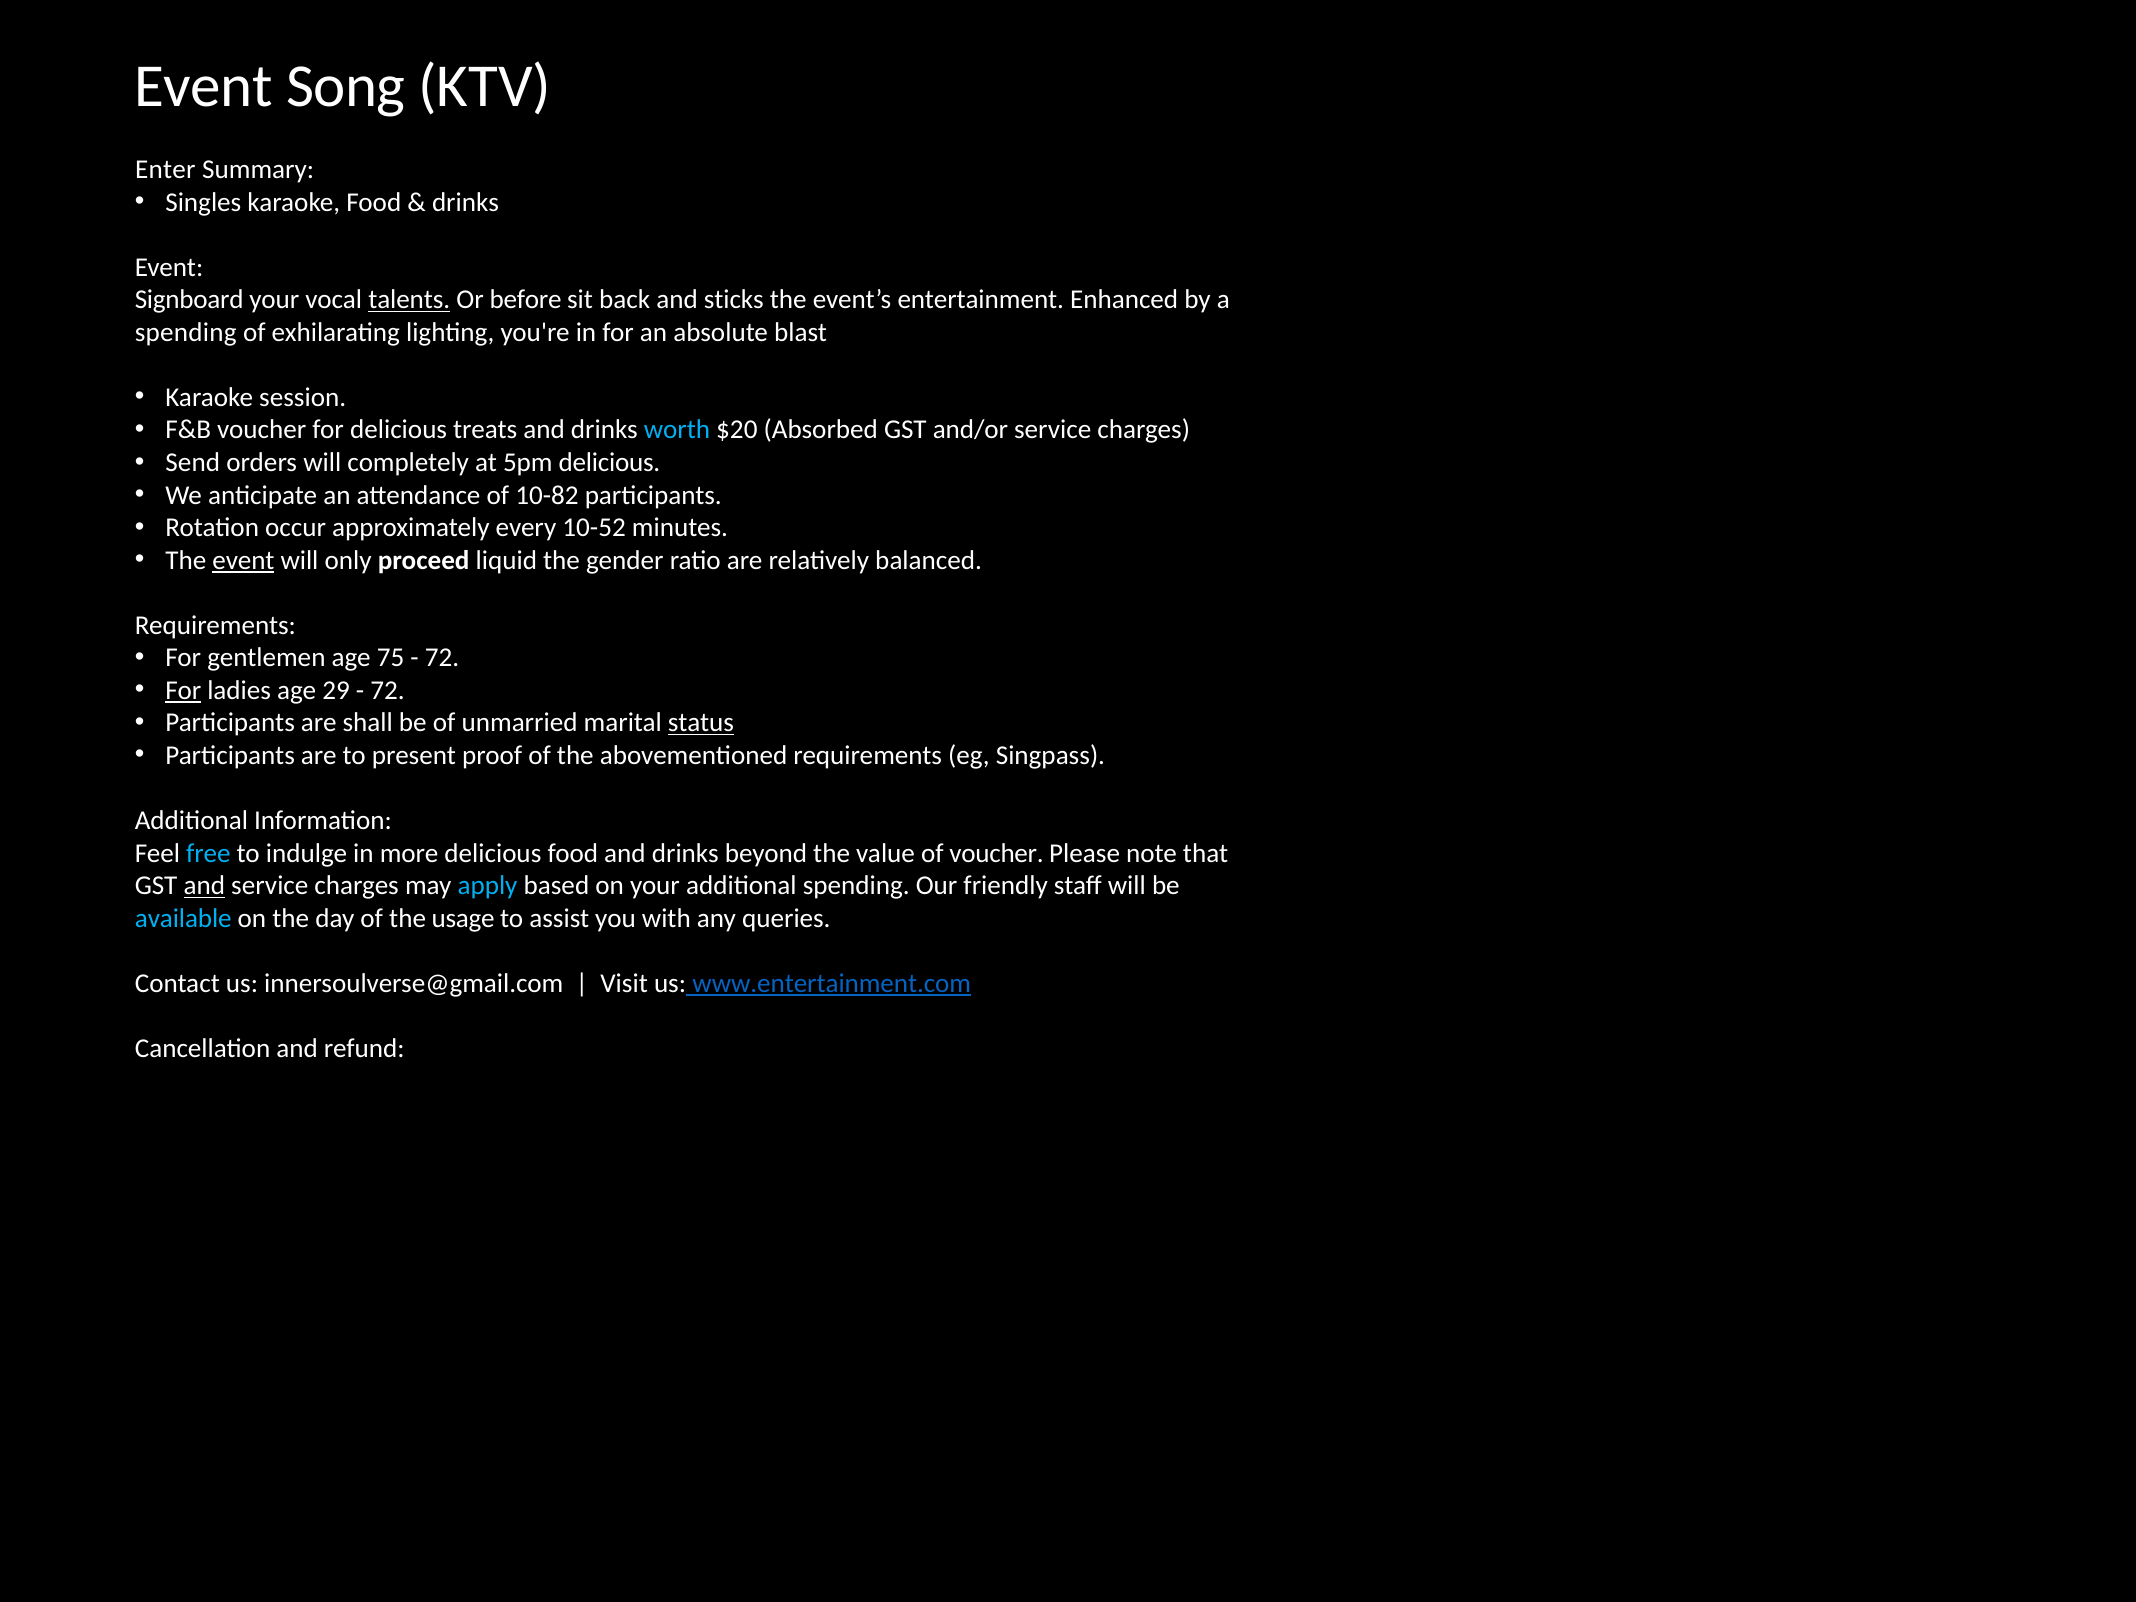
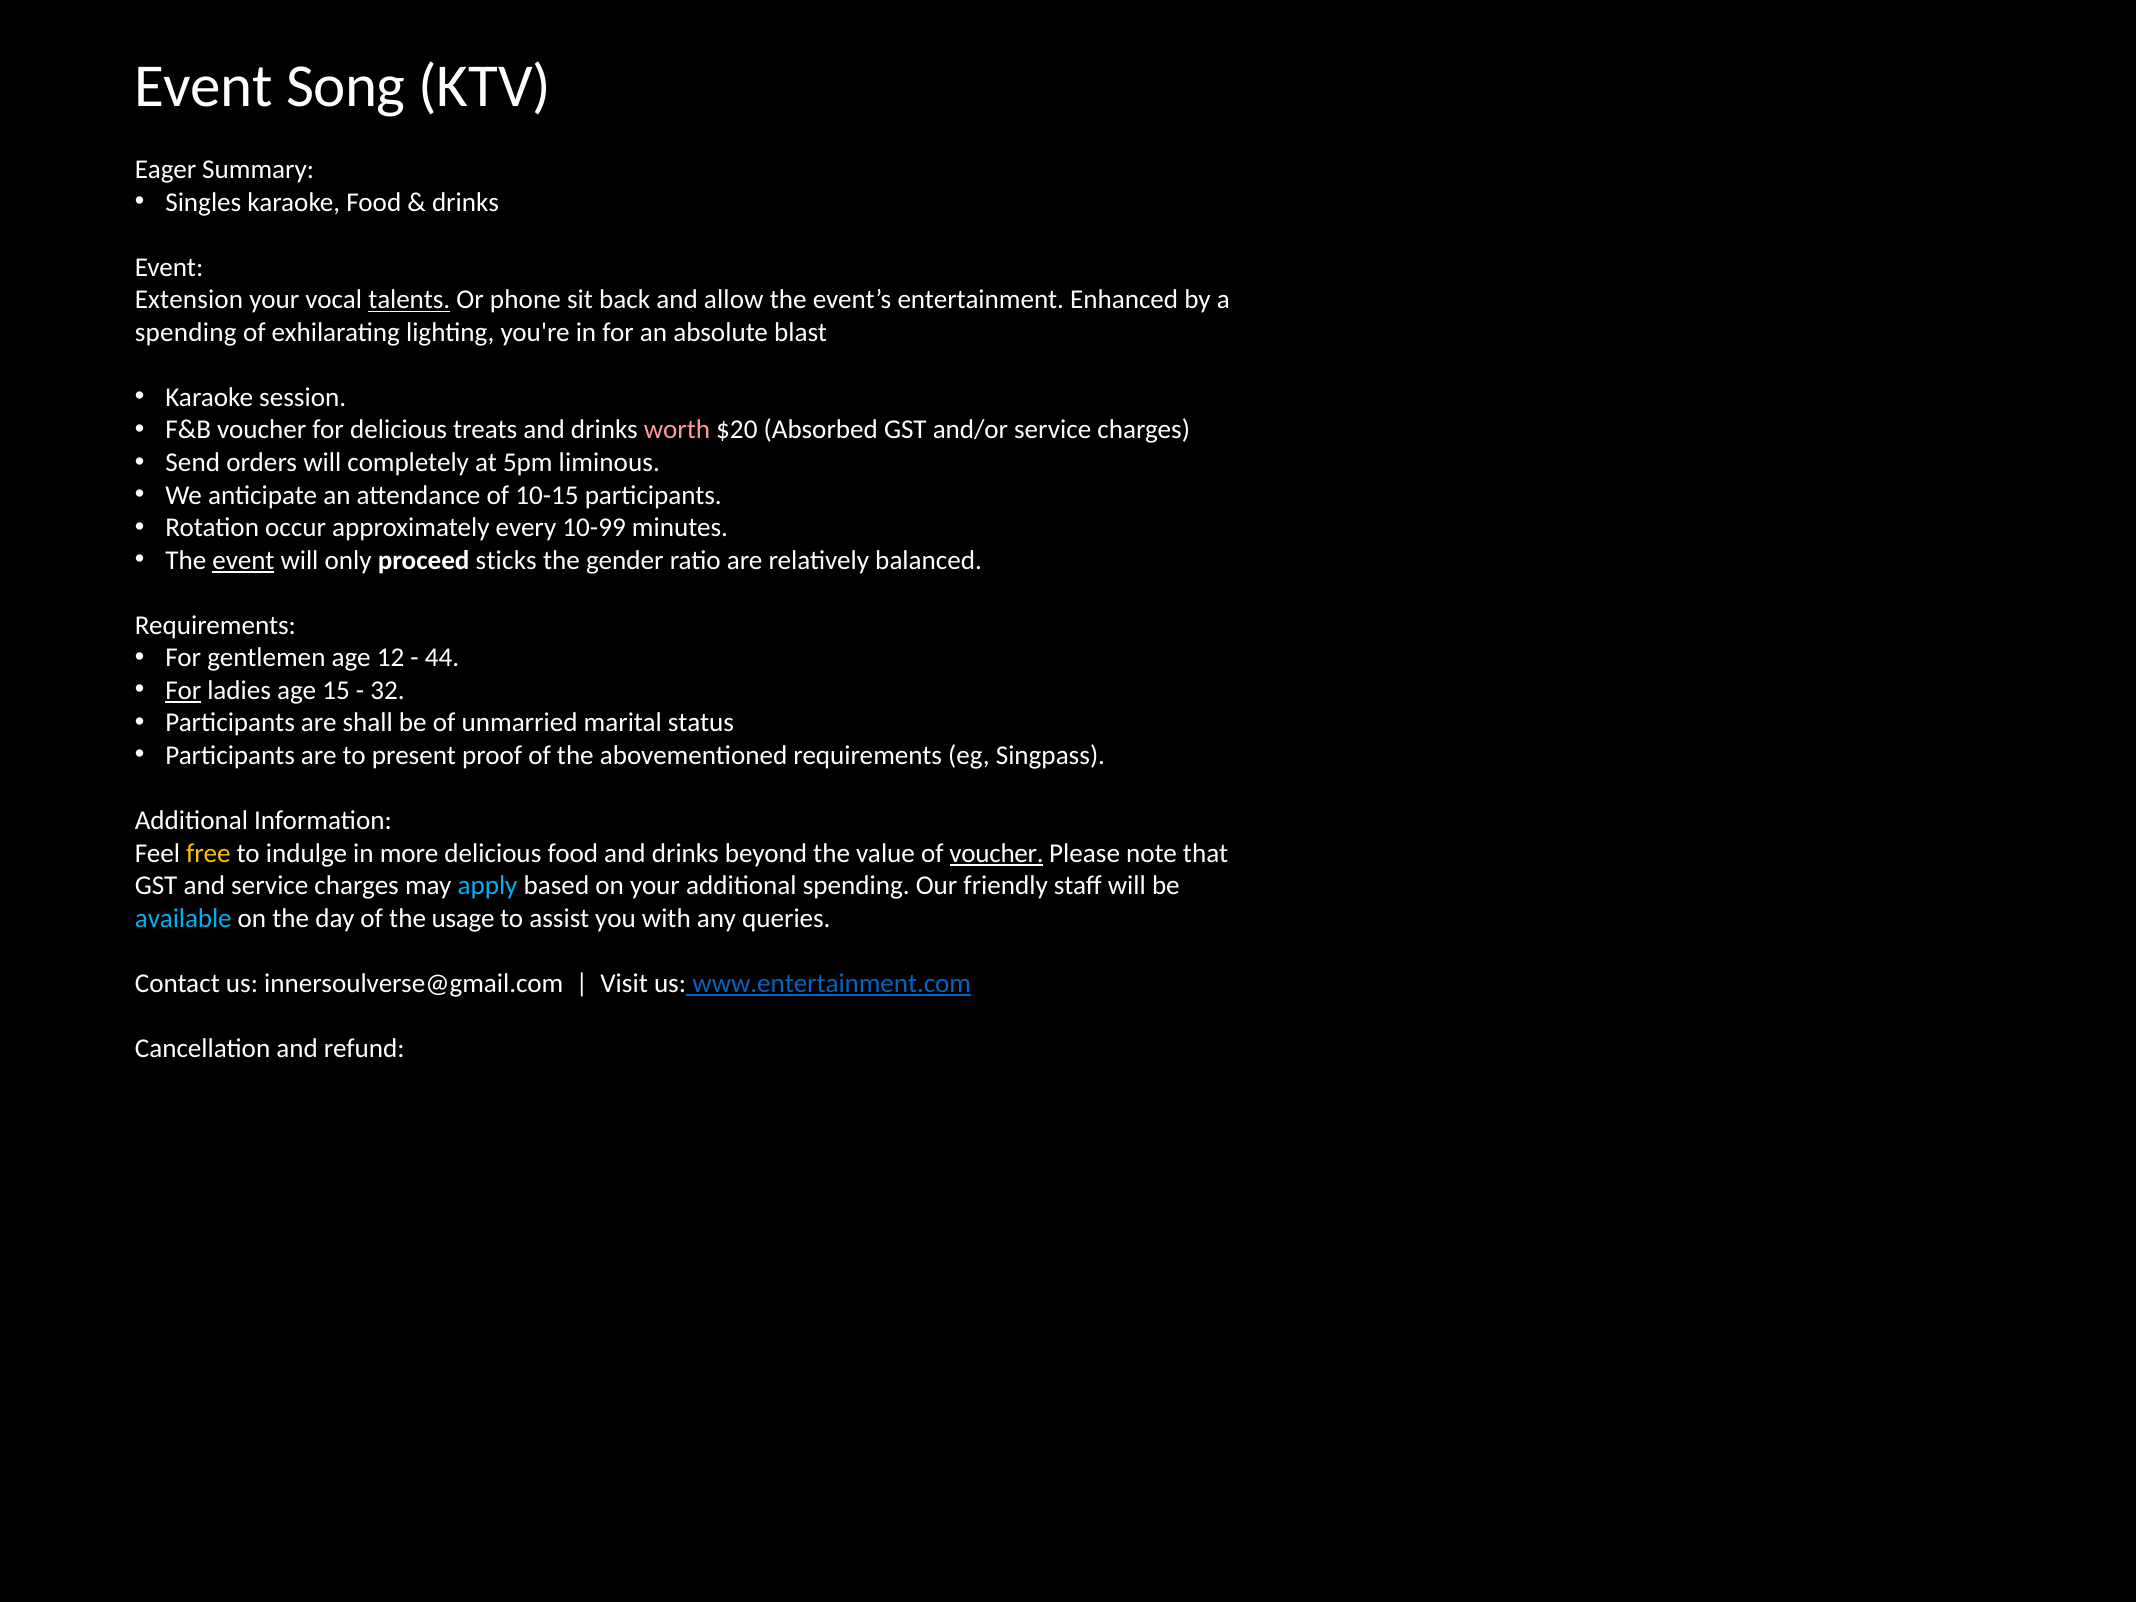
Enter: Enter -> Eager (166, 170)
Signboard: Signboard -> Extension (189, 300)
before: before -> phone (525, 300)
sticks: sticks -> allow (734, 300)
worth colour: light blue -> pink (677, 430)
5pm delicious: delicious -> liminous (609, 463)
10-82: 10-82 -> 10-15 (547, 495)
10-52: 10-52 -> 10-99 (594, 528)
liquid: liquid -> sticks (506, 560)
75: 75 -> 12 (391, 658)
72: 72 -> 44 (442, 658)
29: 29 -> 15 (336, 690)
72: 72 -> 32 (388, 690)
status underline: present -> none (701, 723)
free colour: light blue -> yellow (208, 853)
voucher underline: none -> present (997, 853)
and underline: present -> none (204, 886)
